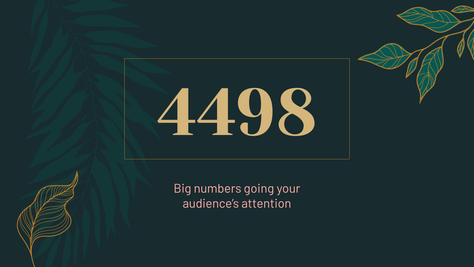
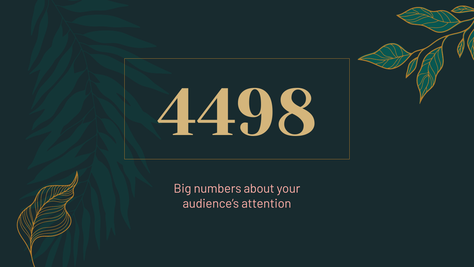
going: going -> about (259, 188)
